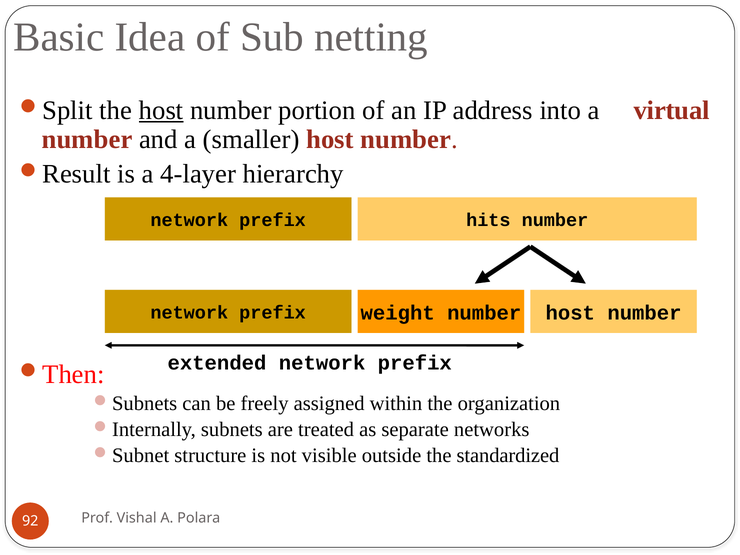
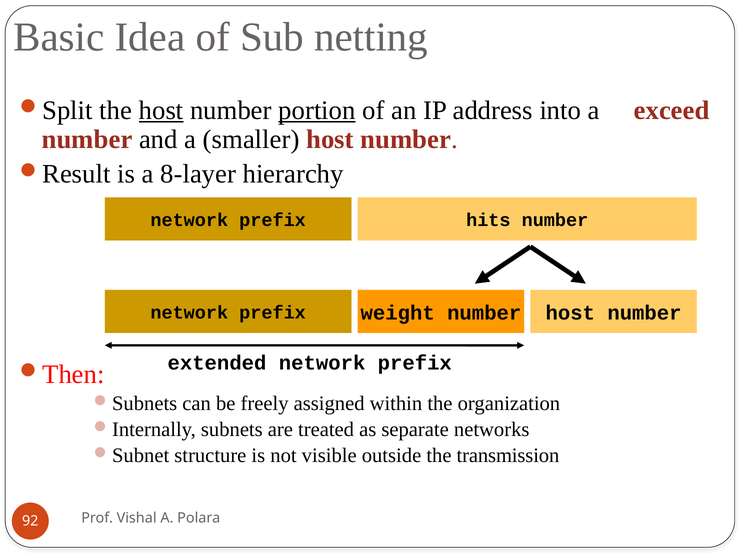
portion underline: none -> present (317, 110)
virtual: virtual -> exceed (672, 110)
4-layer: 4-layer -> 8-layer (198, 174)
standardized: standardized -> transmission (508, 456)
